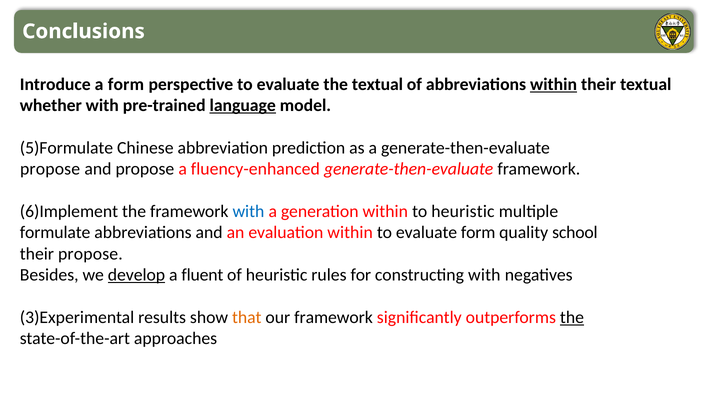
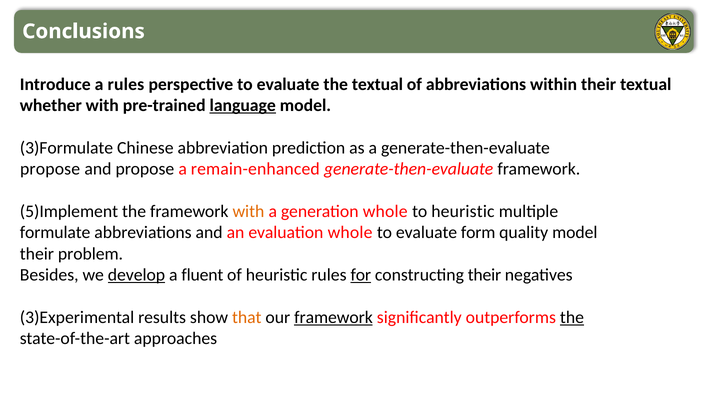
a form: form -> rules (126, 84)
within underline: present -> none (554, 84)
5)Formulate: 5)Formulate -> 3)Formulate (66, 148)
fluency-enhanced: fluency-enhanced -> remain-enhanced (255, 169)
6)Implement: 6)Implement -> 5)Implement (69, 212)
with colour: blue -> orange (248, 212)
generation within: within -> whole (385, 212)
evaluation within: within -> whole (350, 233)
quality school: school -> model (575, 233)
their propose: propose -> problem (91, 254)
for underline: none -> present (361, 275)
constructing with: with -> their (484, 275)
framework underline: none -> present (334, 318)
